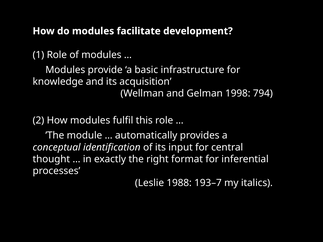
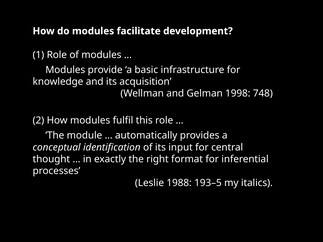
794: 794 -> 748 (263, 94)
193–7: 193–7 -> 193–5 (208, 183)
